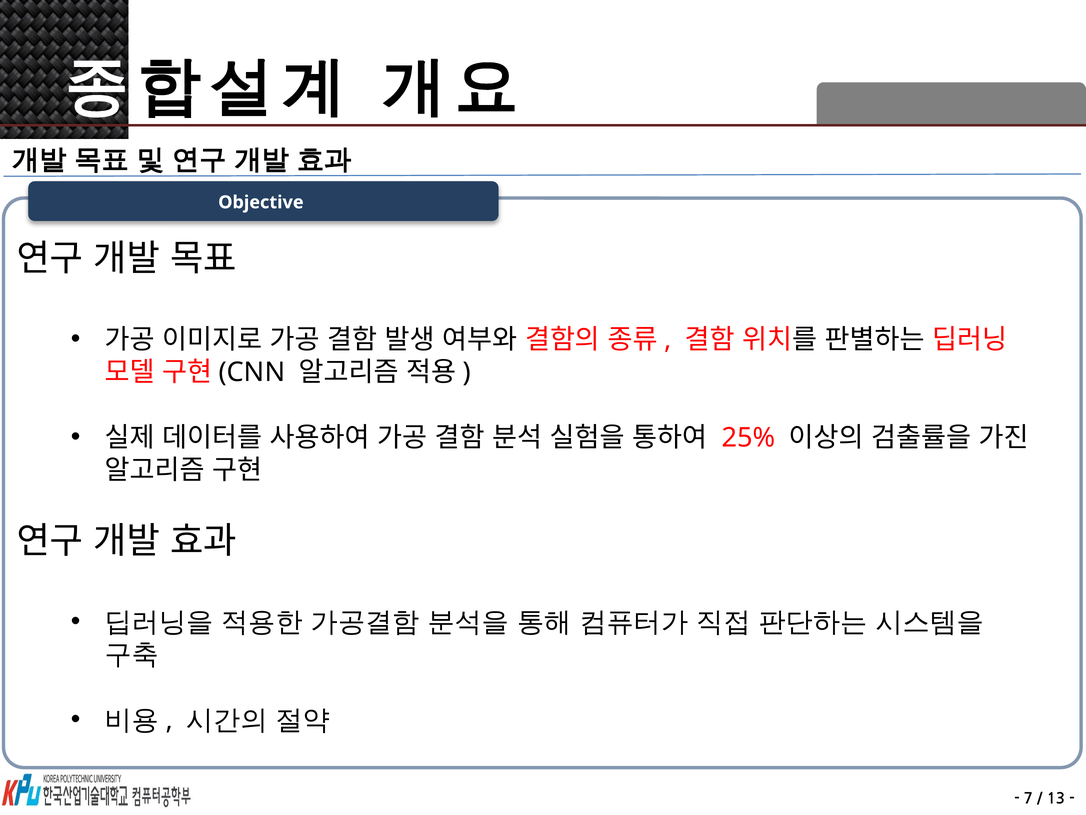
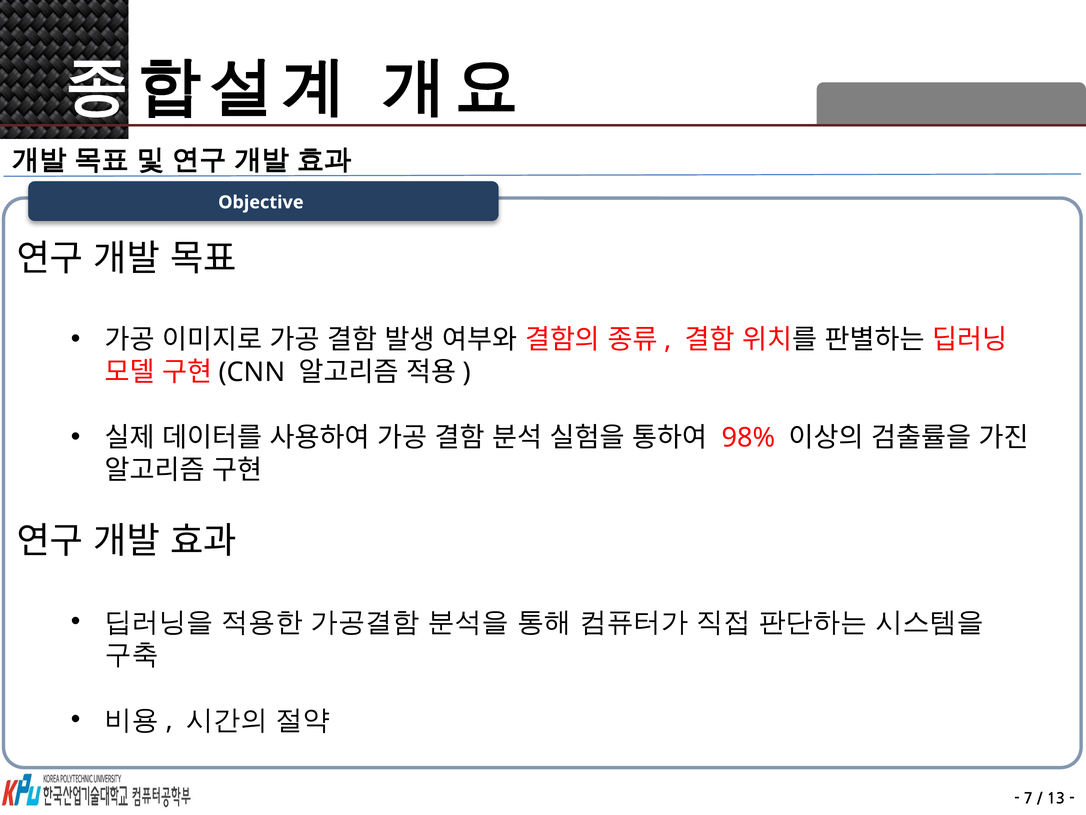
25%: 25% -> 98% (748, 437)
